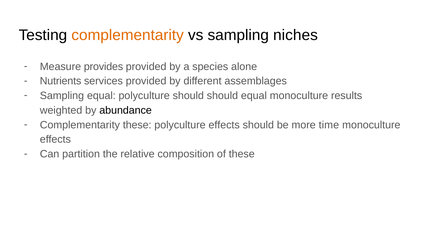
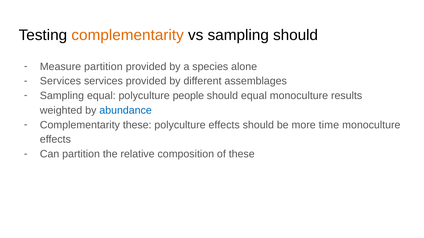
sampling niches: niches -> should (296, 35)
Measure provides: provides -> partition (103, 67)
Nutrients: Nutrients -> Services (60, 81)
polyculture should: should -> people (188, 96)
abundance colour: black -> blue (126, 111)
